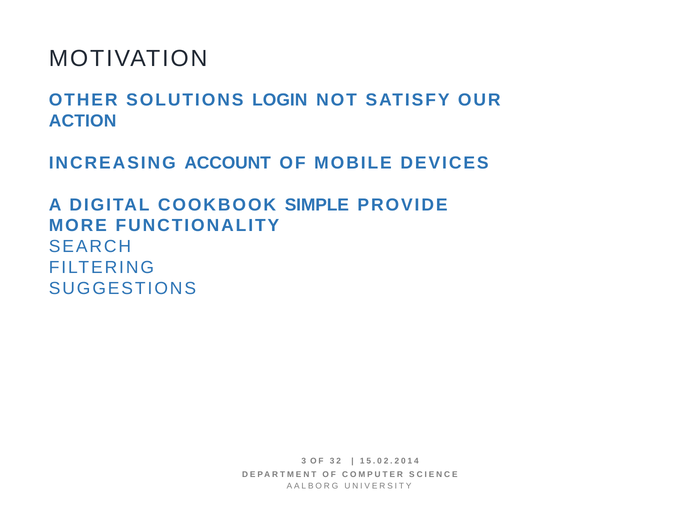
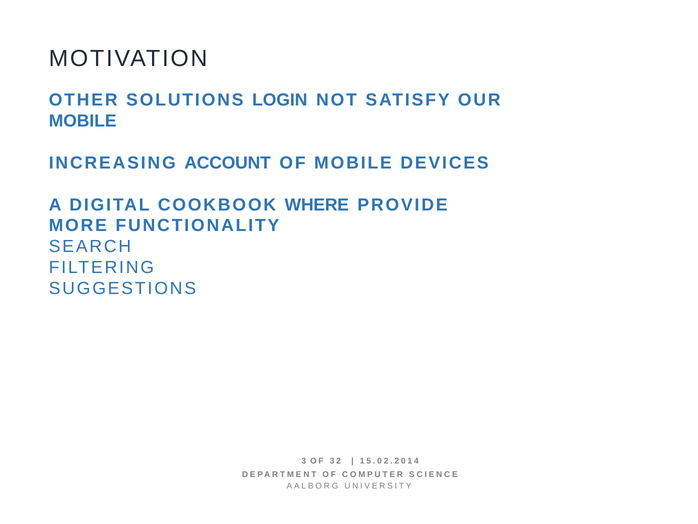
ACTION: ACTION -> MOBILE (83, 121)
SIMPLE: SIMPLE -> WHERE (317, 205)
